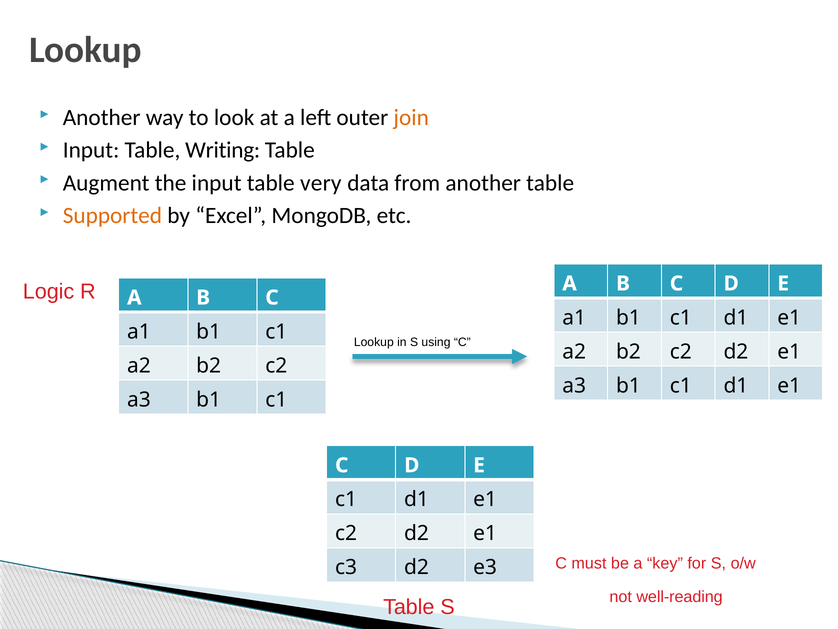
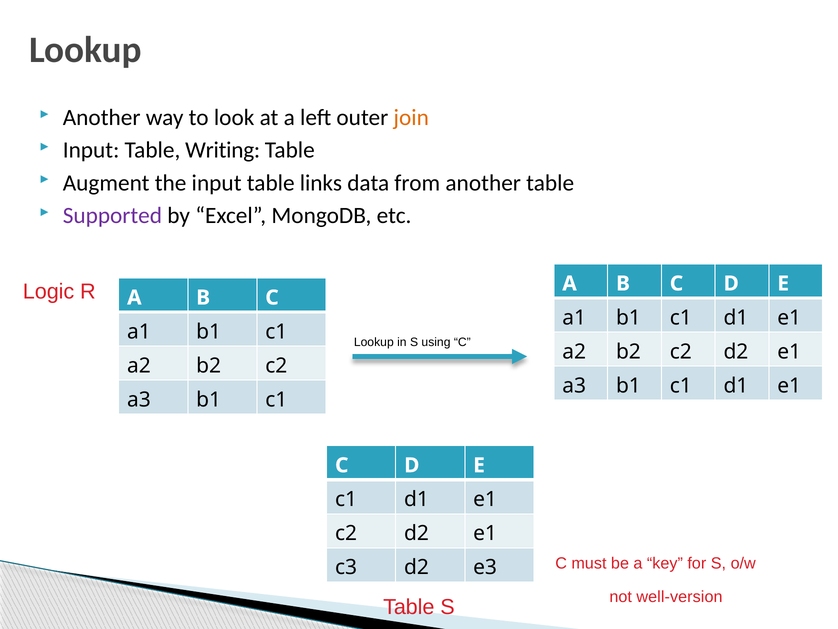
very: very -> links (321, 183)
Supported colour: orange -> purple (112, 215)
well-reading: well-reading -> well-version (679, 597)
